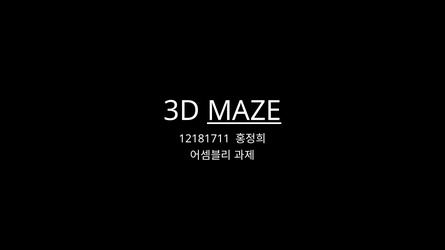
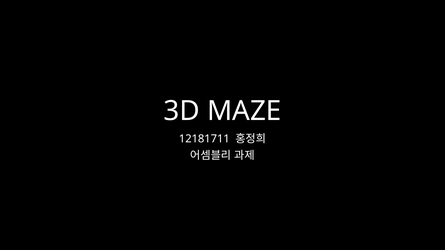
MAZE underline: present -> none (244, 111)
